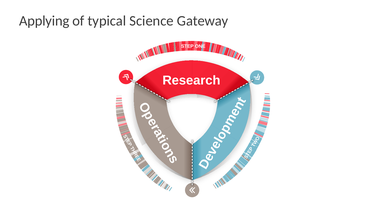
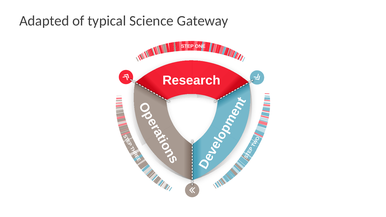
Applying: Applying -> Adapted (44, 21)
